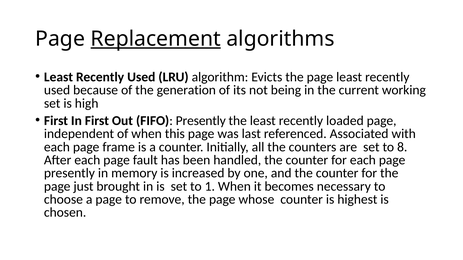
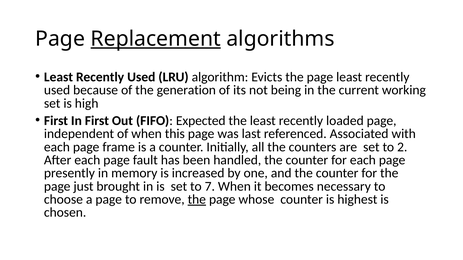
FIFO Presently: Presently -> Expected (201, 121)
8: 8 -> 2 (402, 147)
1: 1 -> 7 (210, 187)
the underline: none -> present (197, 200)
